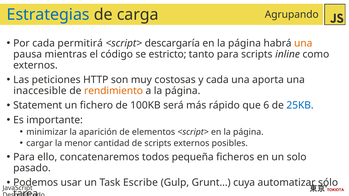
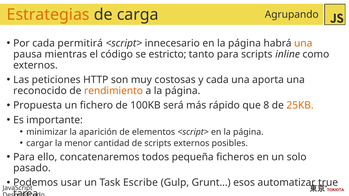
Estrategias colour: blue -> orange (48, 15)
descargaría: descargaría -> innecesario (172, 43)
inaccesible: inaccesible -> reconocido (40, 91)
Statement: Statement -> Propuesta (38, 106)
6: 6 -> 8 (266, 106)
25KB colour: blue -> orange (300, 106)
cuya: cuya -> esos (244, 183)
sólo: sólo -> true (328, 183)
